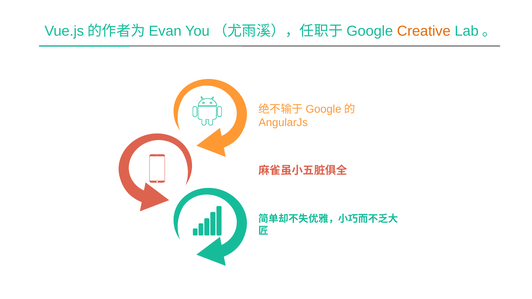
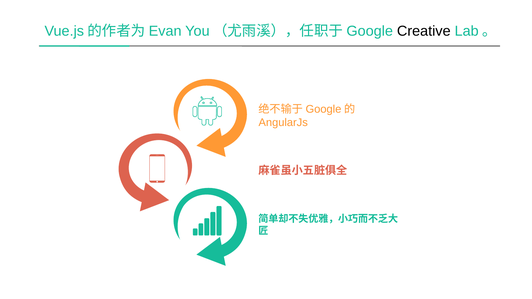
Creative colour: orange -> black (424, 31)
